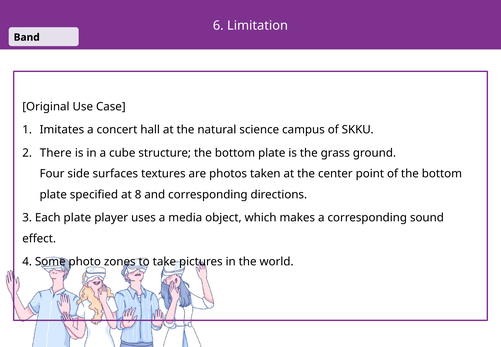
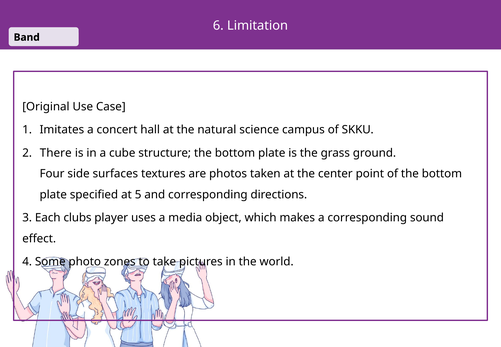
8: 8 -> 5 (138, 194)
Each plate: plate -> clubs (78, 218)
